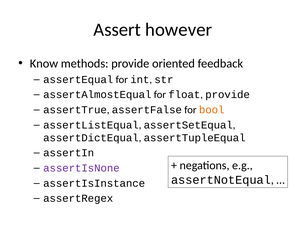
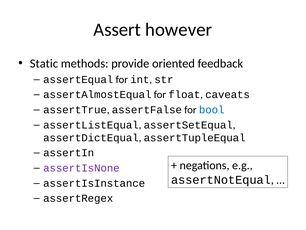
Know: Know -> Static (44, 63)
float provide: provide -> caveats (228, 95)
bool colour: orange -> blue (212, 110)
